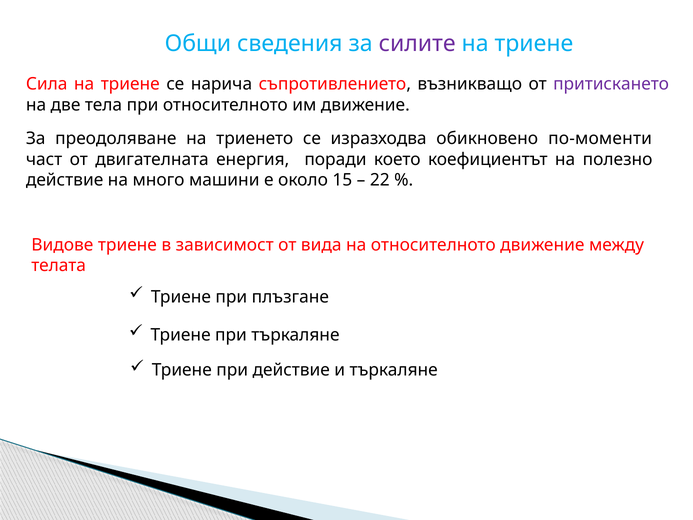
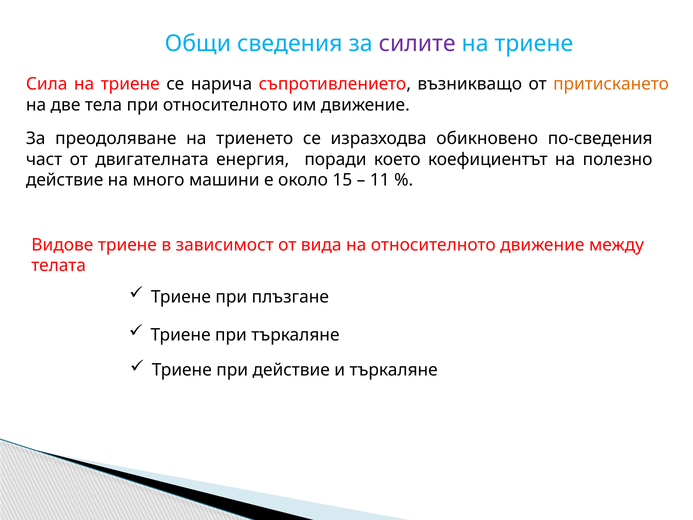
притискането colour: purple -> orange (611, 84)
по-моменти: по-моменти -> по-сведения (600, 138)
22: 22 -> 11 (380, 180)
